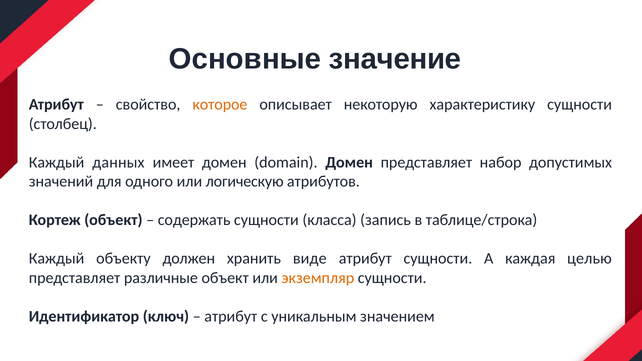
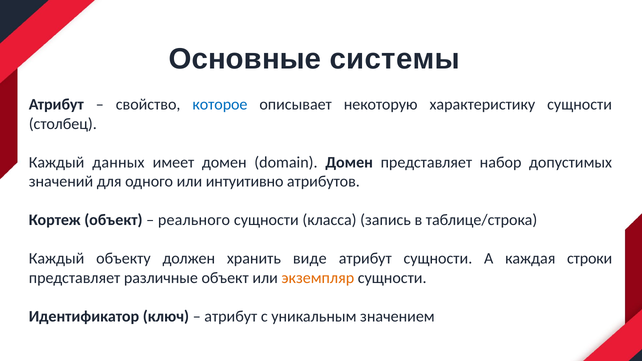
значение: значение -> системы (395, 59)
которое colour: orange -> blue (220, 105)
логическую: логическую -> интуитивно (245, 182)
содержать: содержать -> реального (194, 220)
целью: целью -> строки (590, 259)
